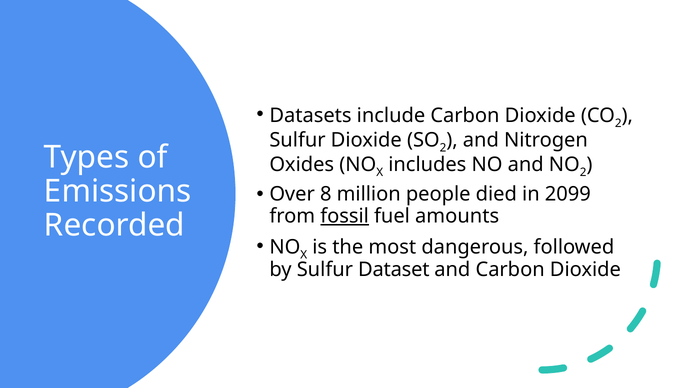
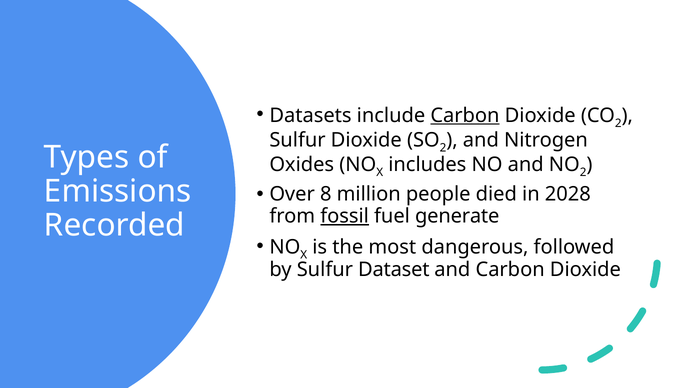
Carbon underline: none -> present (465, 115)
2099: 2099 -> 2028 (568, 194)
amounts: amounts -> generate (457, 216)
